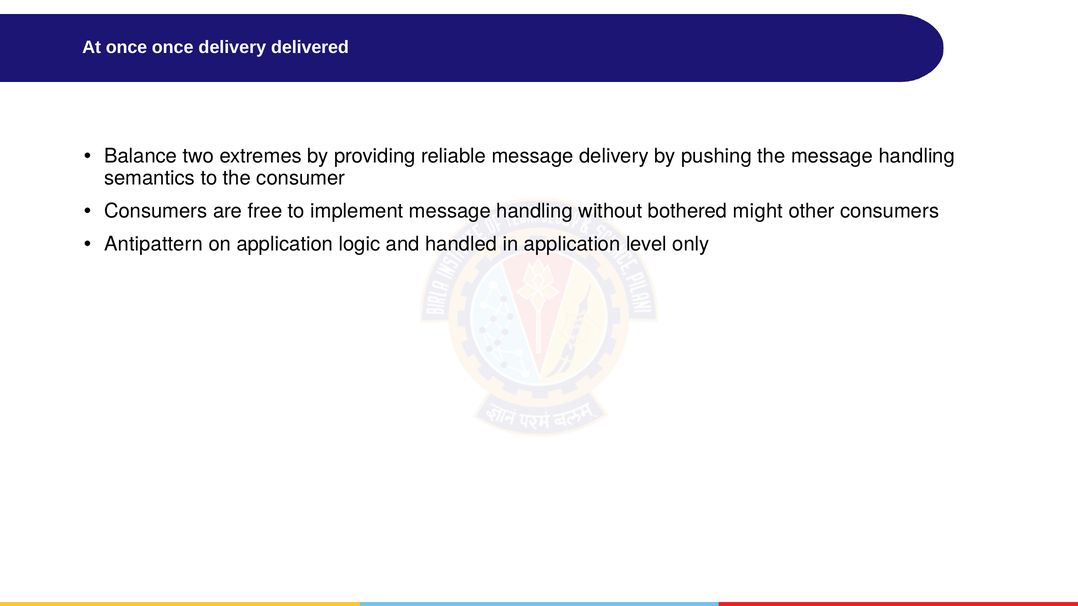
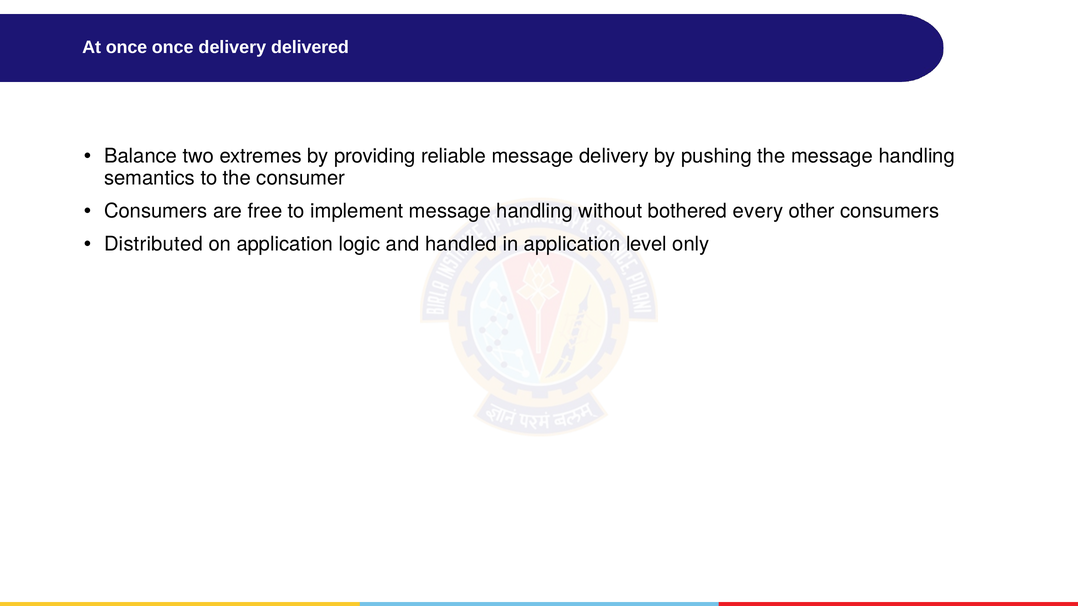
might: might -> every (758, 211)
Antipattern: Antipattern -> Distributed (153, 244)
